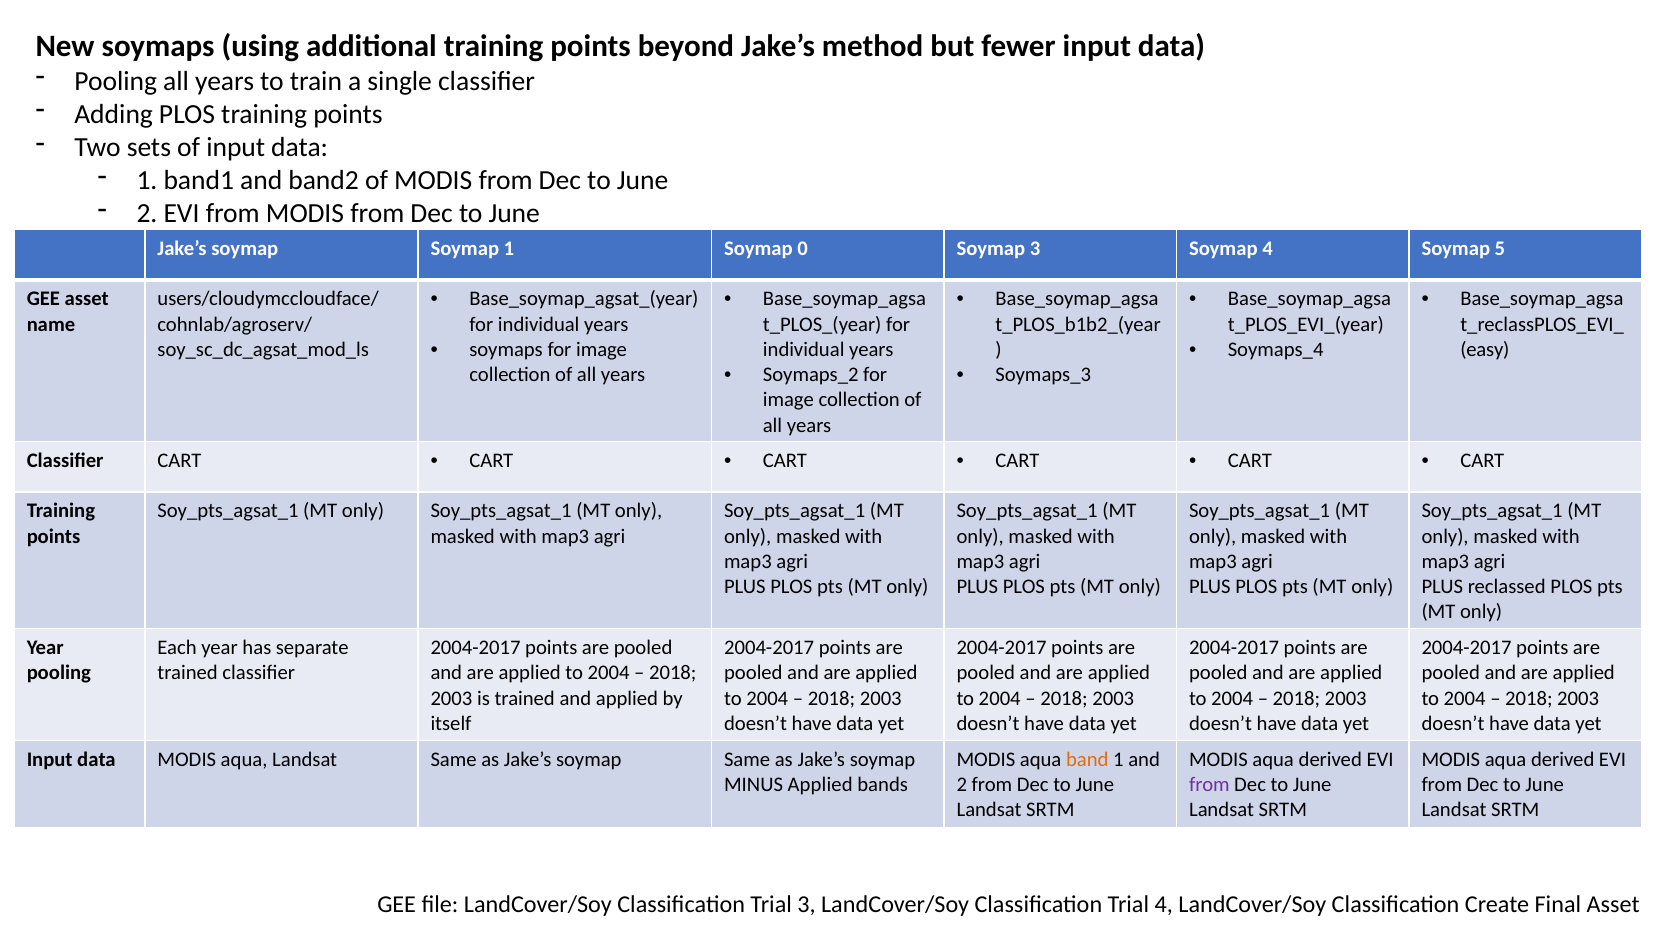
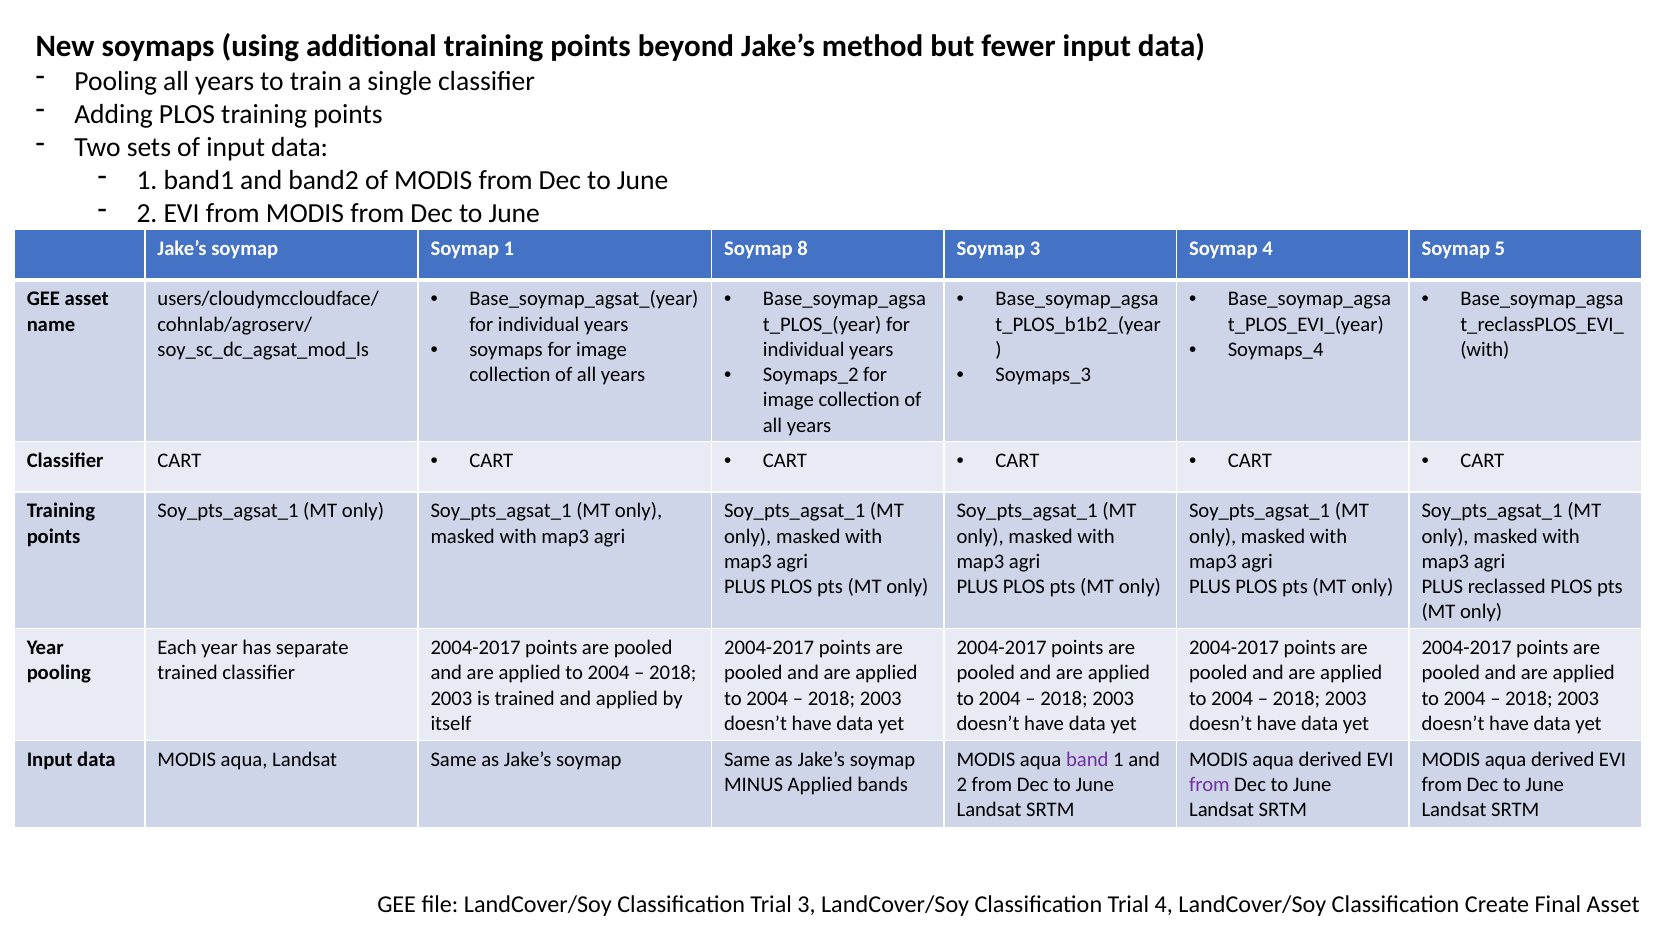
0: 0 -> 8 (803, 248)
easy: easy -> with (1485, 349)
band colour: orange -> purple (1087, 759)
